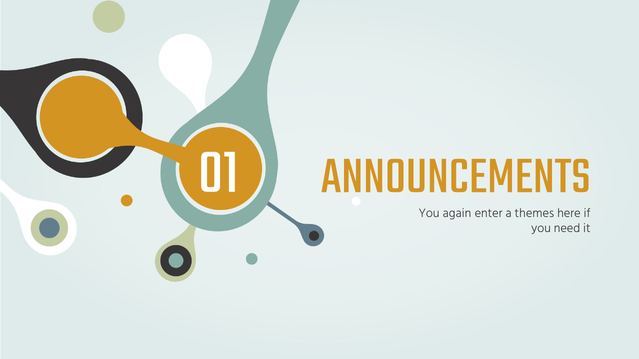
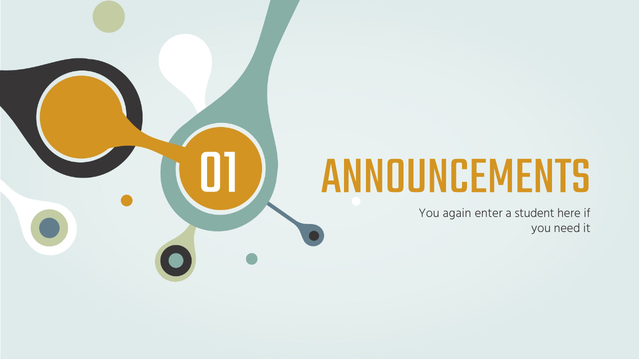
themes: themes -> student (534, 213)
